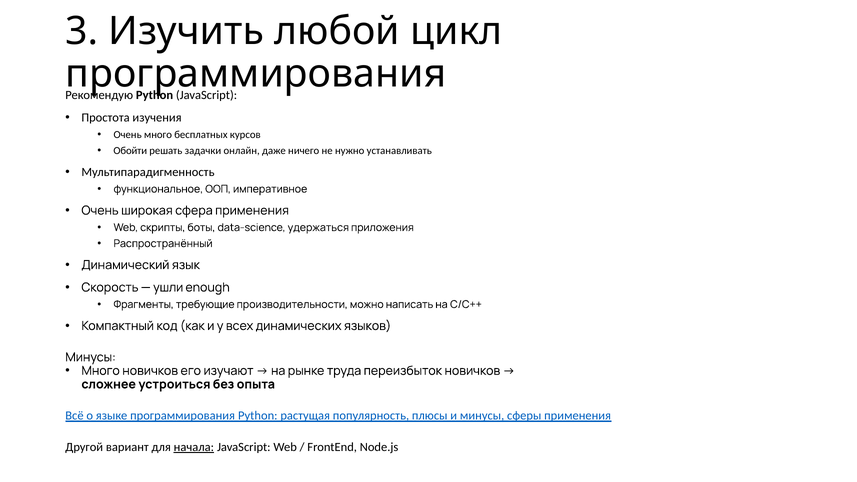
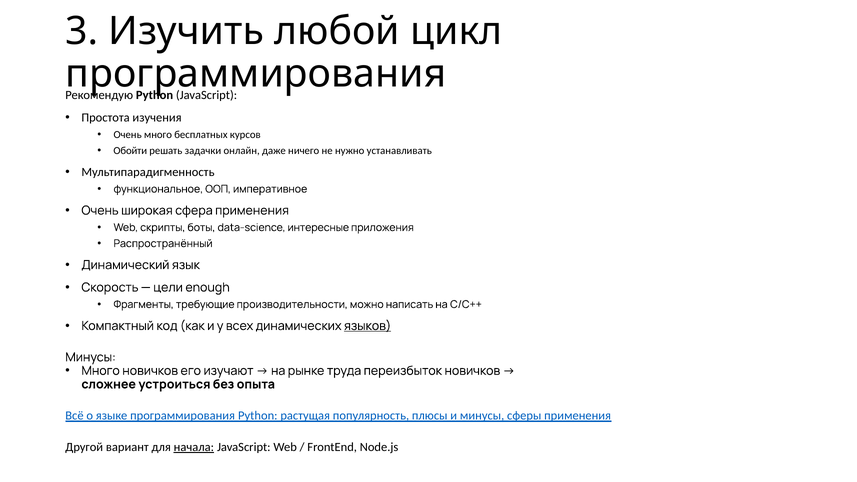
удержаться: удержаться -> интересные (318, 228)
ушли: ушли -> цели (168, 287)
языков underline: none -> present (368, 326)
